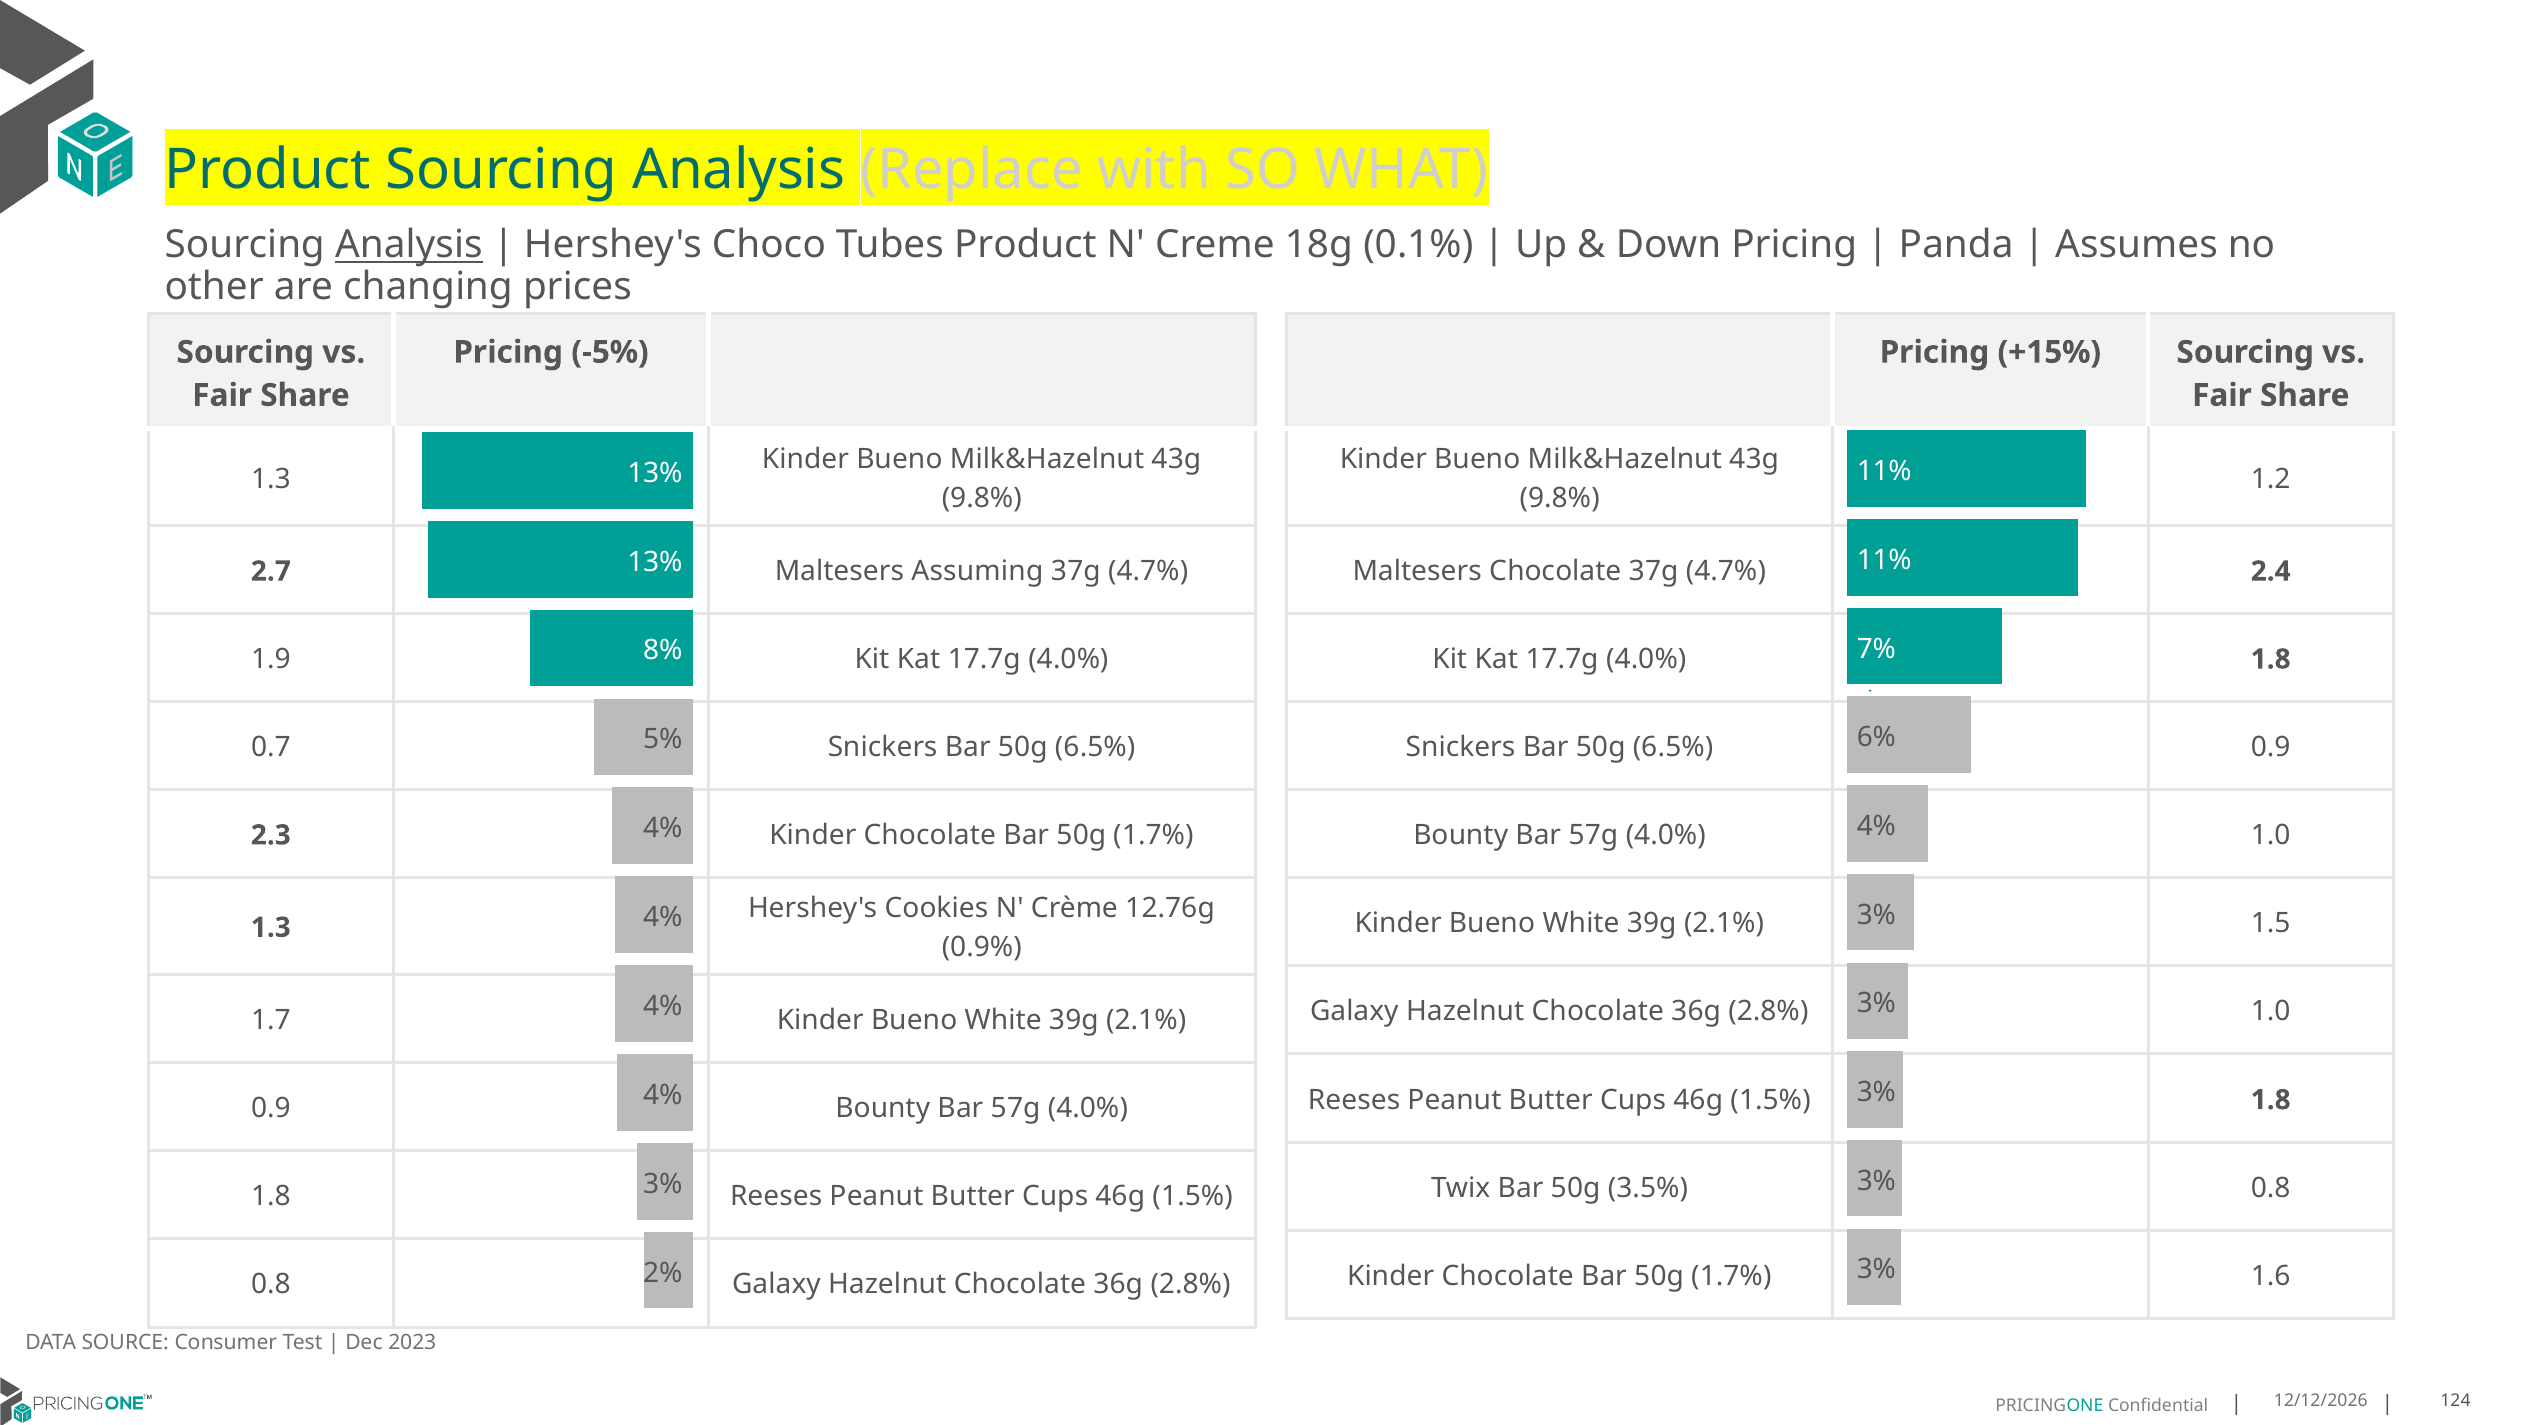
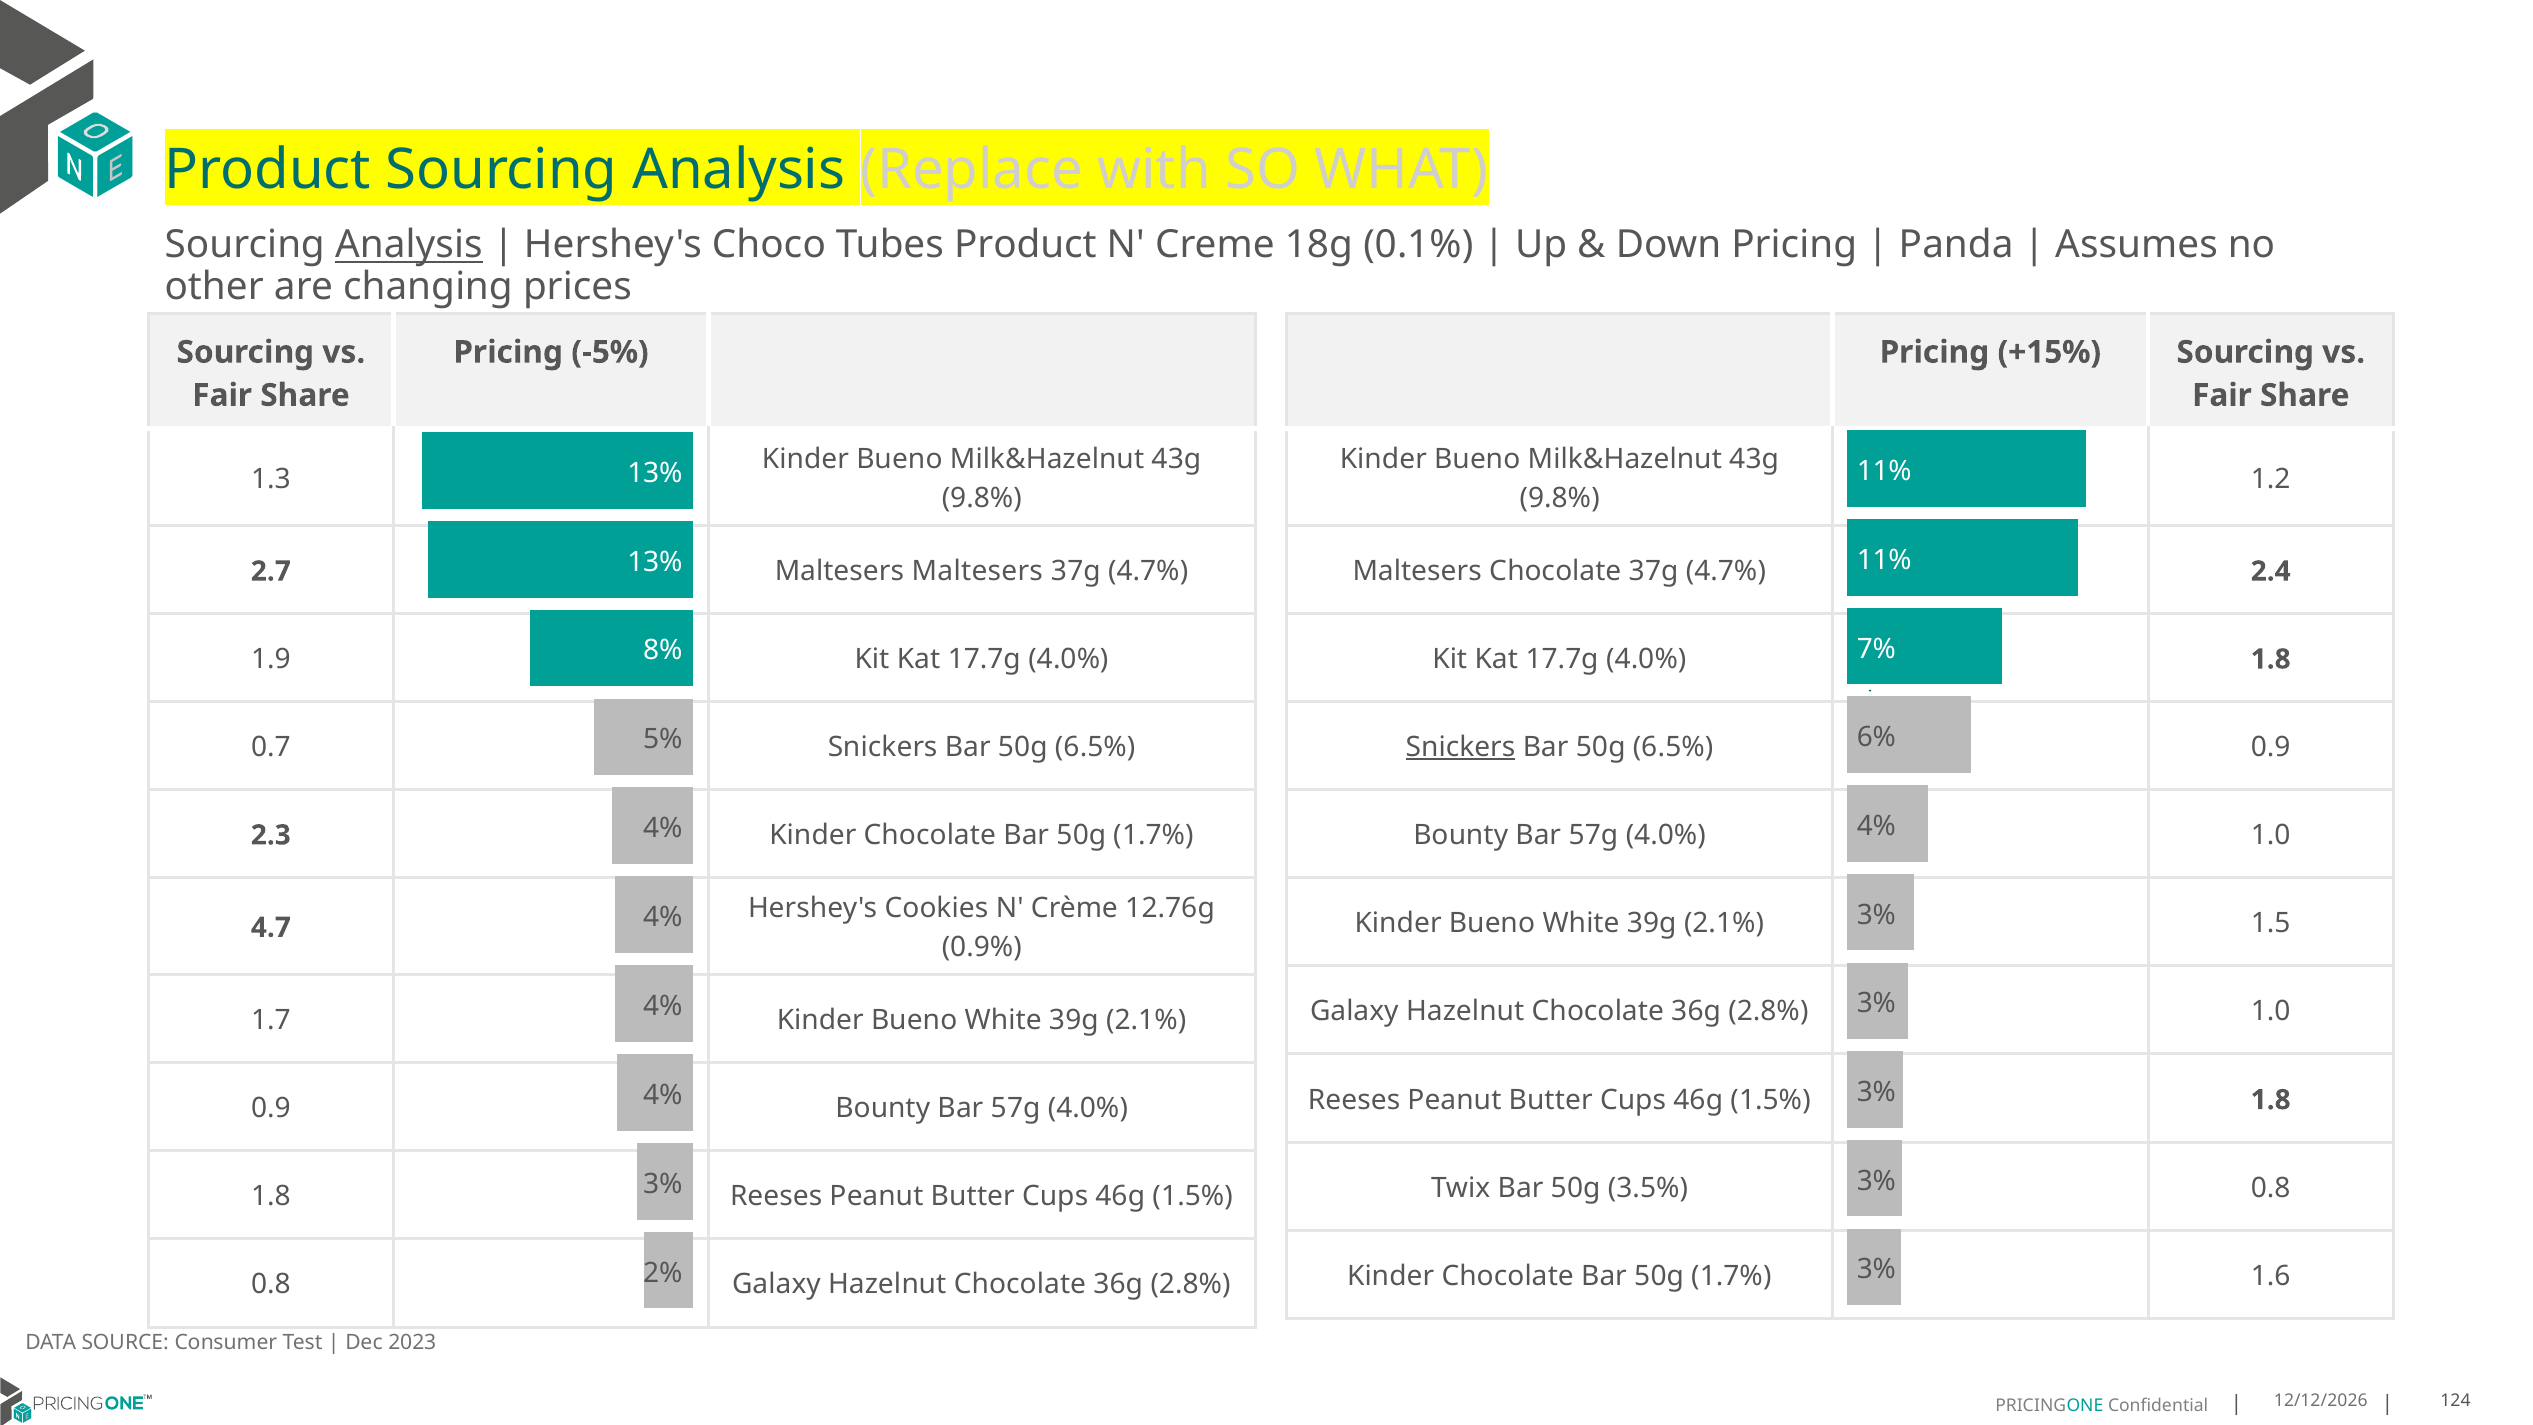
Maltesers Assuming: Assuming -> Maltesers (977, 571)
Snickers underline: none -> present (1460, 747)
1.3: 1.3 -> 4.7 (271, 927)
